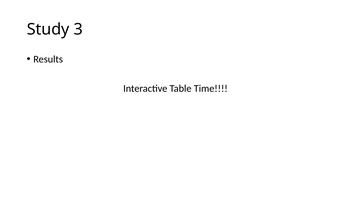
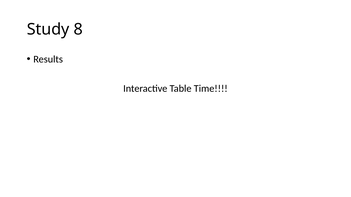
3: 3 -> 8 (78, 29)
